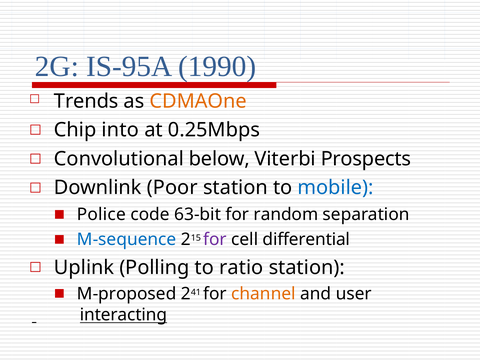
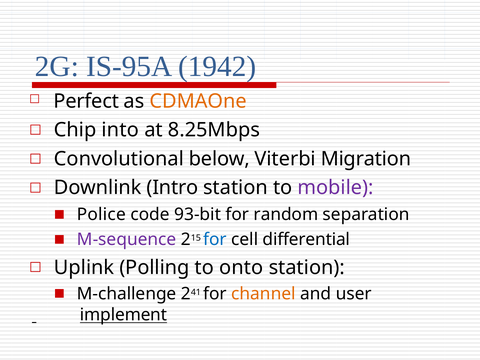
1990: 1990 -> 1942 (217, 67)
Trends: Trends -> Perfect (86, 101)
0.25Mbps: 0.25Mbps -> 8.25Mbps (214, 130)
Prospects: Prospects -> Migration (366, 159)
Poor: Poor -> Intro (172, 188)
mobile colour: blue -> purple (336, 188)
63-bit: 63-bit -> 93-bit (198, 215)
M-sequence colour: blue -> purple (127, 240)
for colour: purple -> blue (215, 240)
ratio: ratio -> onto (241, 267)
M-proposed: M-proposed -> M-challenge (127, 294)
interacting: interacting -> implement (124, 315)
